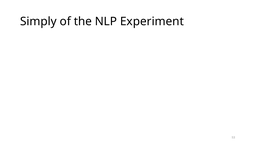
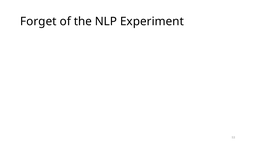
Simply: Simply -> Forget (38, 21)
